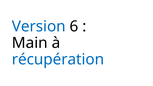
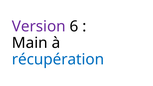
Version colour: blue -> purple (39, 26)
